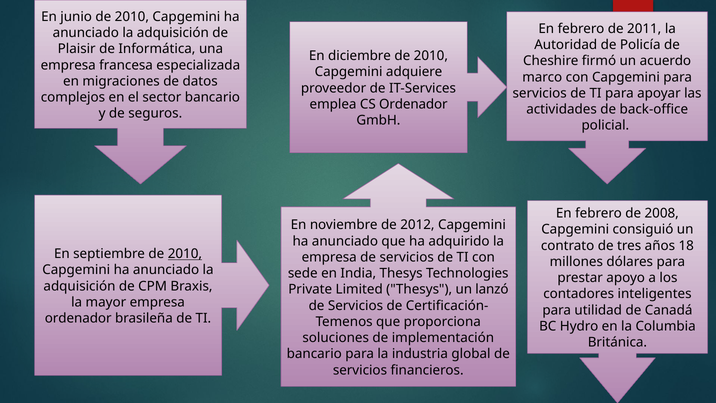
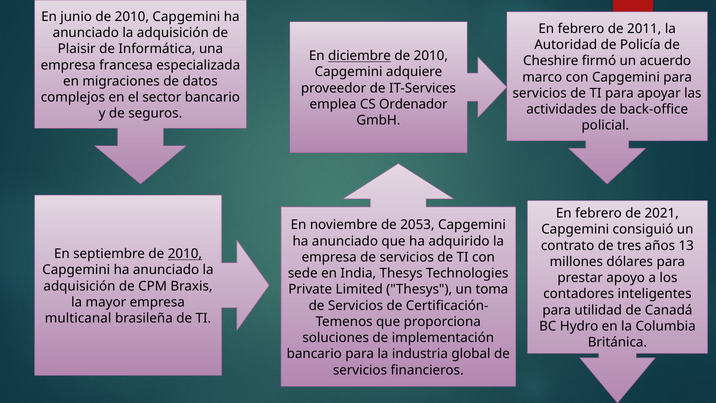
diciembre underline: none -> present (360, 56)
2008: 2008 -> 2021 (662, 213)
2012: 2012 -> 2053 (417, 225)
18: 18 -> 13 (686, 246)
lanzó: lanzó -> toma (492, 289)
ordenador: ordenador -> multicanal (78, 318)
